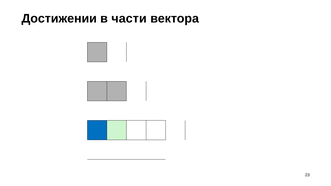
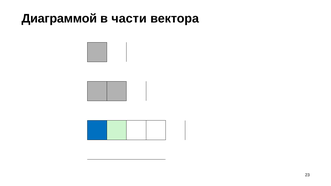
Достижении: Достижении -> Диаграммой (59, 18)
